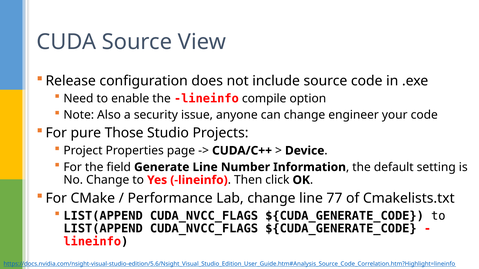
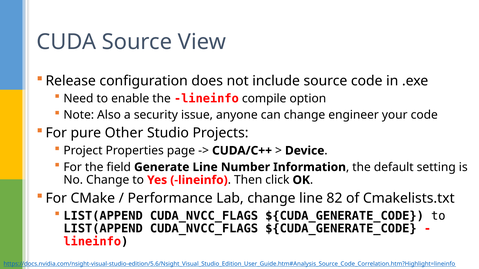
Those: Those -> Other (124, 133)
77: 77 -> 82 (334, 198)
